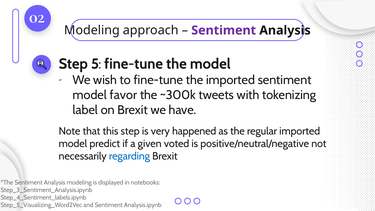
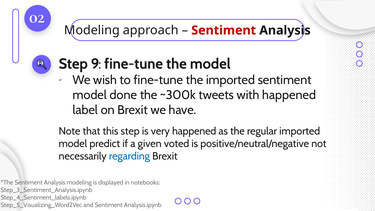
Sentiment colour: purple -> red (224, 30)
5: 5 -> 9 (95, 64)
favor: favor -> done (123, 95)
with tokenizing: tokenizing -> happened (289, 95)
